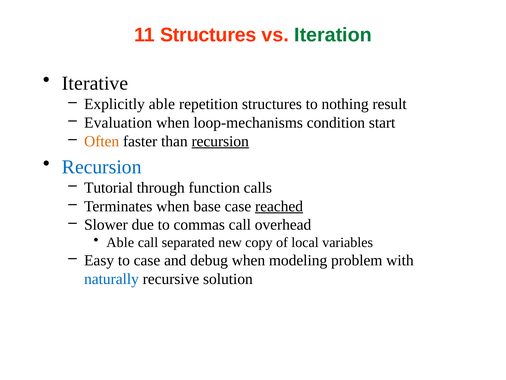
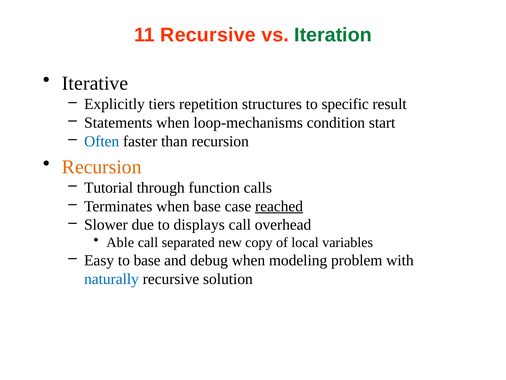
11 Structures: Structures -> Recursive (208, 35)
Explicitly able: able -> tiers (162, 104)
nothing: nothing -> specific (345, 104)
Evaluation: Evaluation -> Statements (118, 123)
Often colour: orange -> blue (102, 141)
recursion underline: present -> none (220, 141)
Recursion colour: blue -> orange (102, 167)
commas: commas -> displays (199, 225)
to case: case -> base (147, 260)
